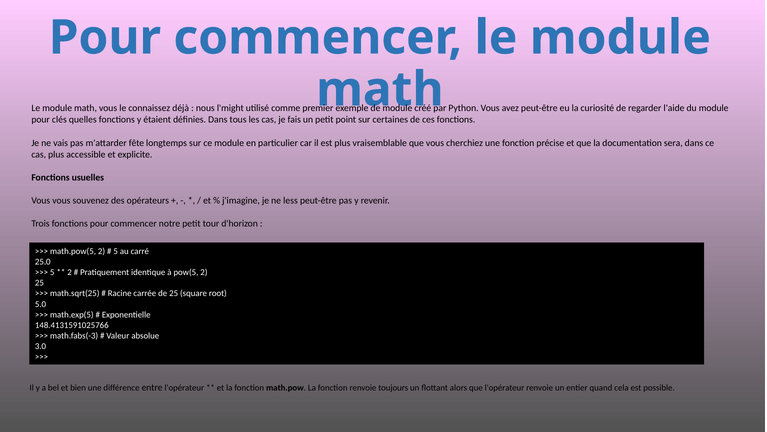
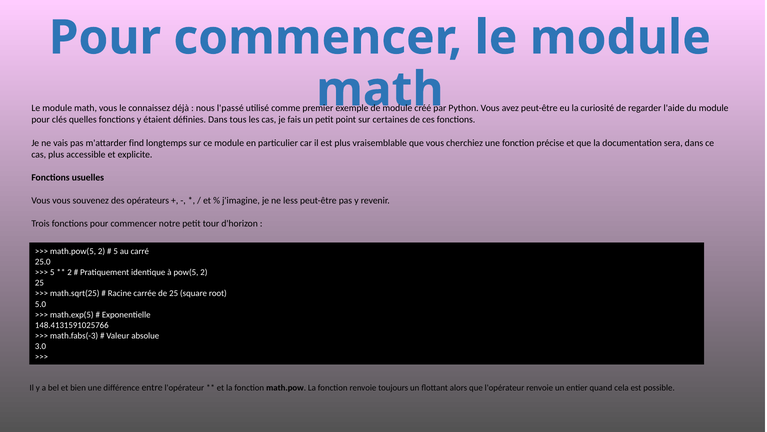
l'might: l'might -> l'passé (230, 108)
fête: fête -> find (136, 143)
